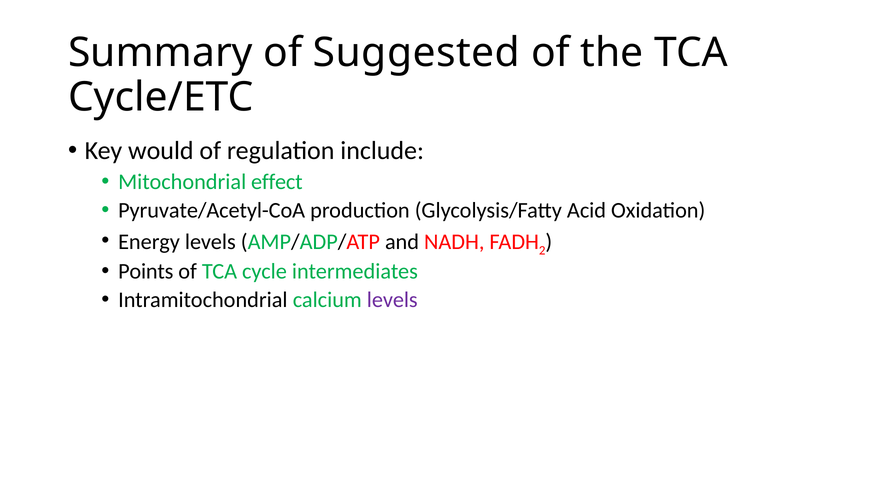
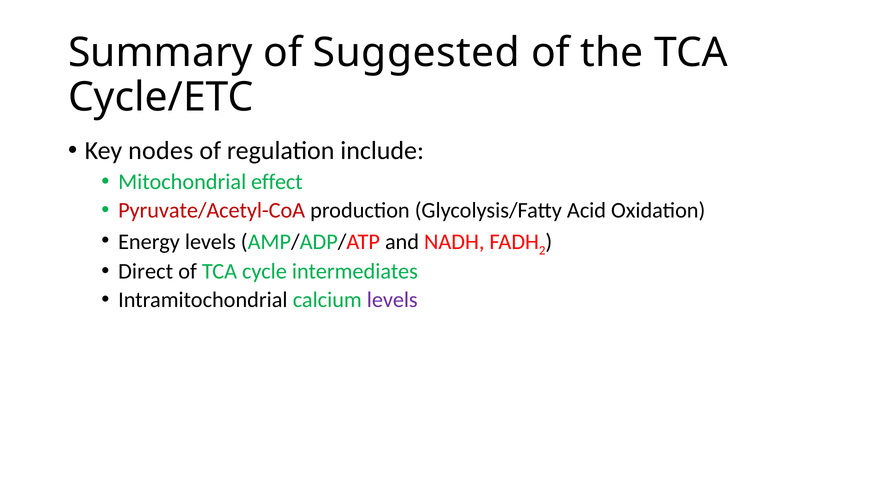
would: would -> nodes (161, 151)
Pyruvate/Acetyl-CoA colour: black -> red (212, 210)
Points: Points -> Direct (146, 271)
